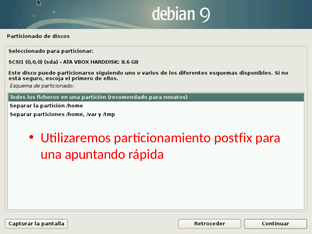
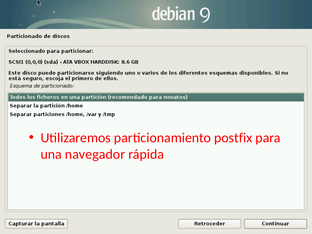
apuntando: apuntando -> navegador (95, 154)
